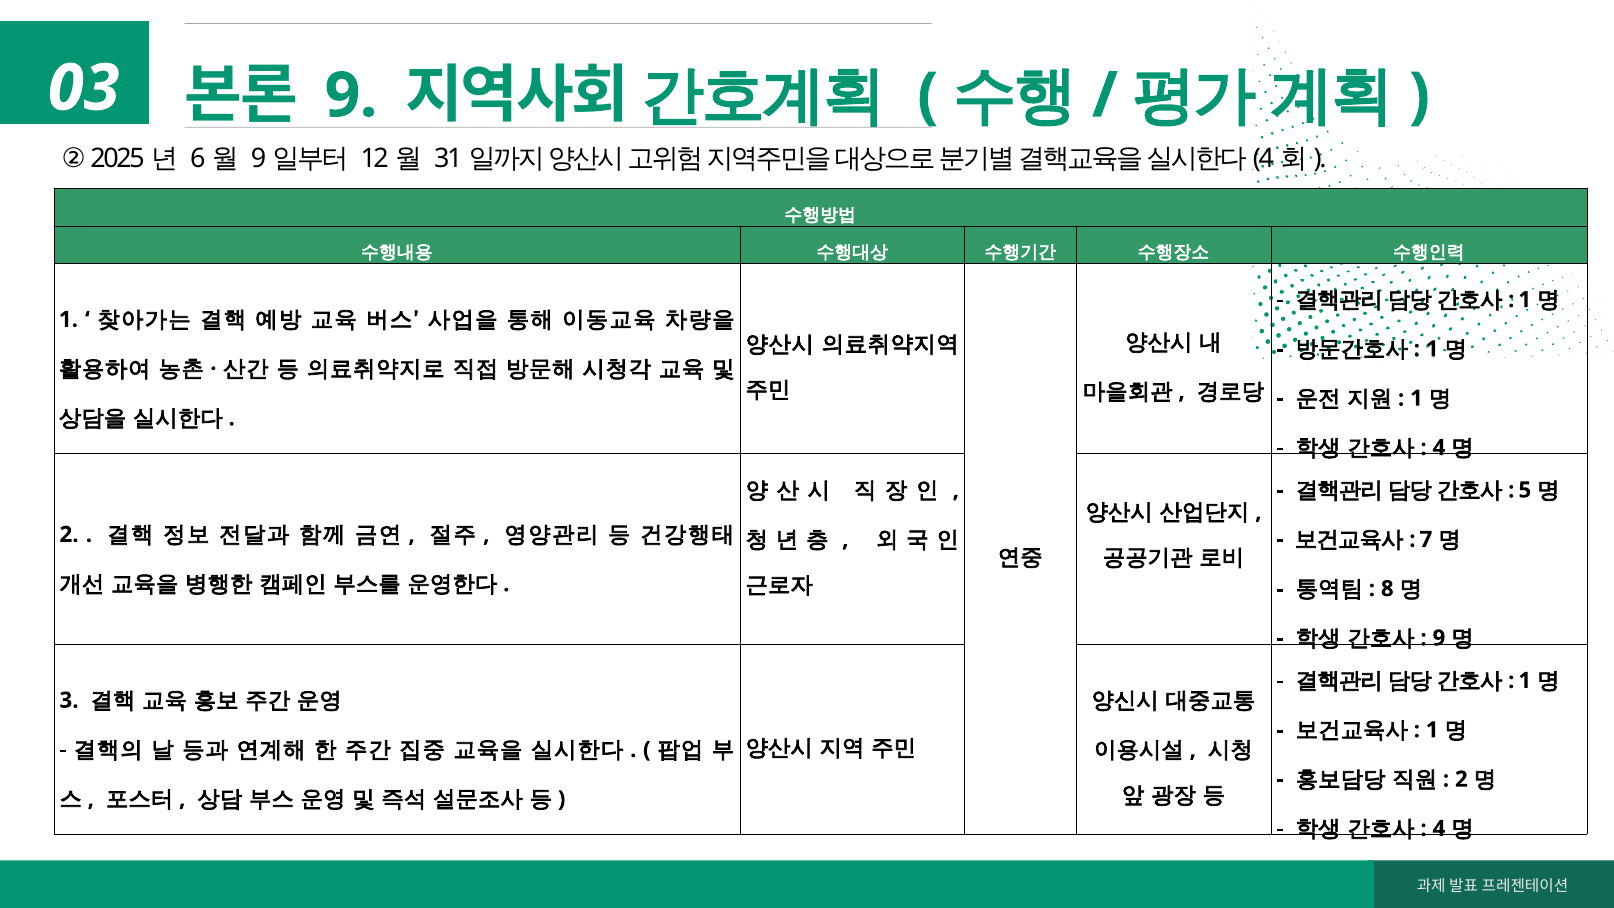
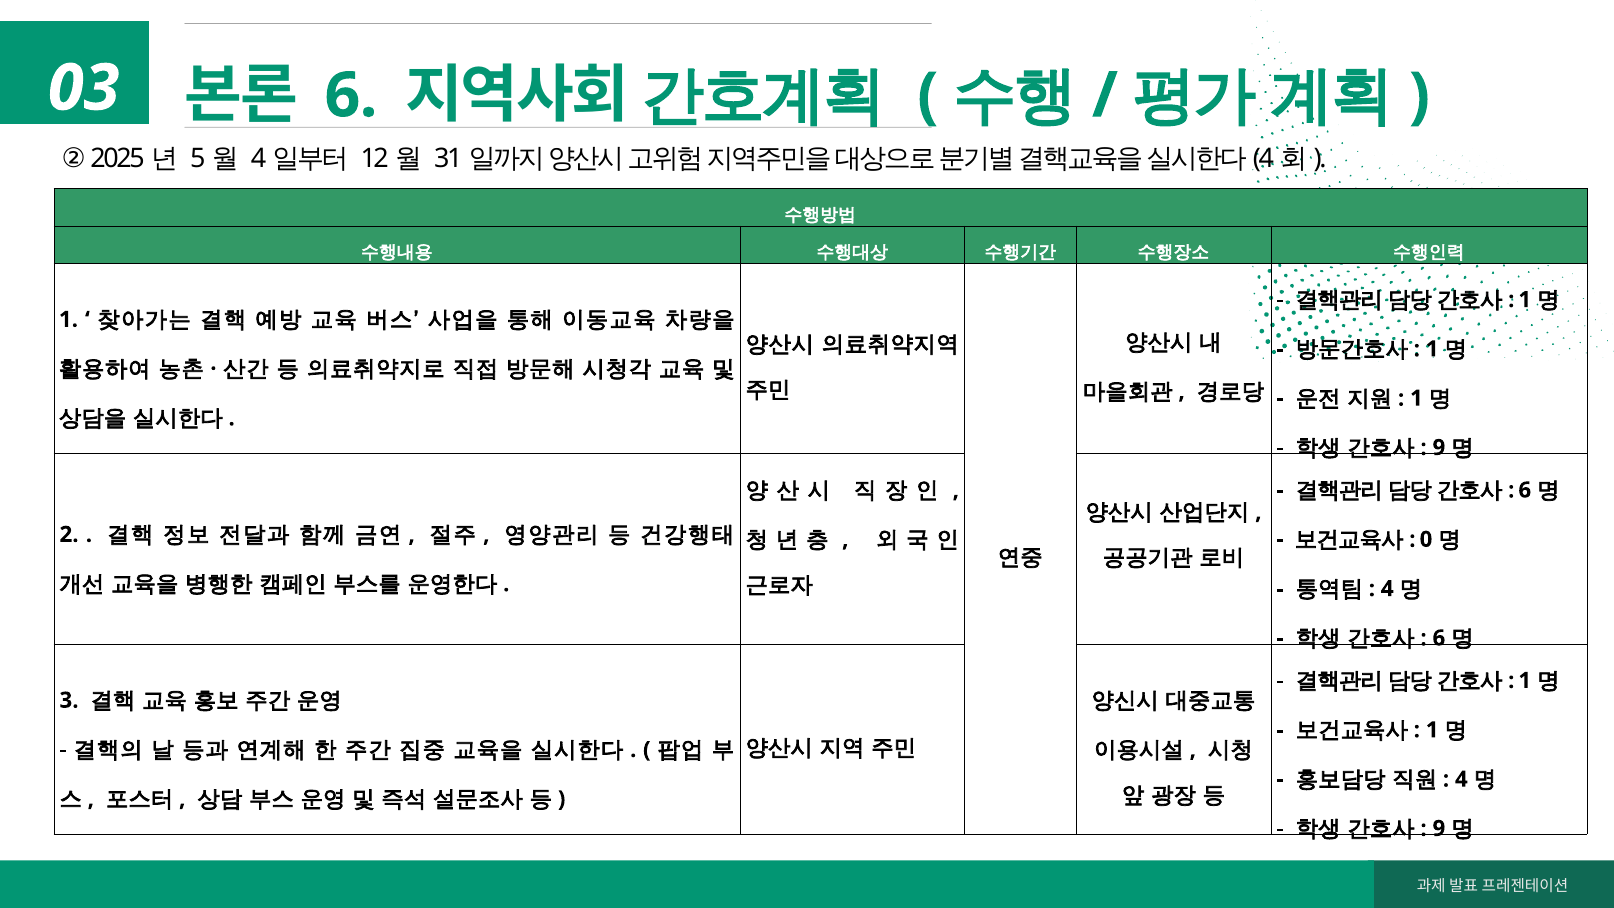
9: 9 -> 6 (351, 96)
6: 6 -> 5 (198, 158)
9: 9 -> 4 (258, 158)
4: 4 -> 9 (1439, 448)
5: 5 -> 6 (1525, 490)
7: 7 -> 0 (1426, 539)
8: 8 -> 4 (1387, 589)
9: 9 -> 6 (1439, 638)
2: 2 -> 4 (1461, 779)
4: 4 -> 9 (1439, 828)
